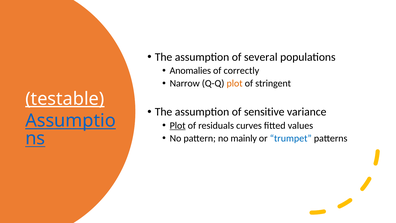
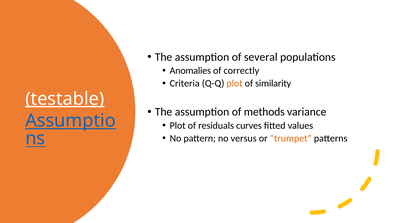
Narrow: Narrow -> Criteria (185, 83)
stringent: stringent -> similarity (273, 83)
sensitive: sensitive -> methods (264, 112)
Plot underline: present -> none (178, 125)
mainly: mainly -> versus (244, 138)
trumpet colour: blue -> orange (291, 138)
